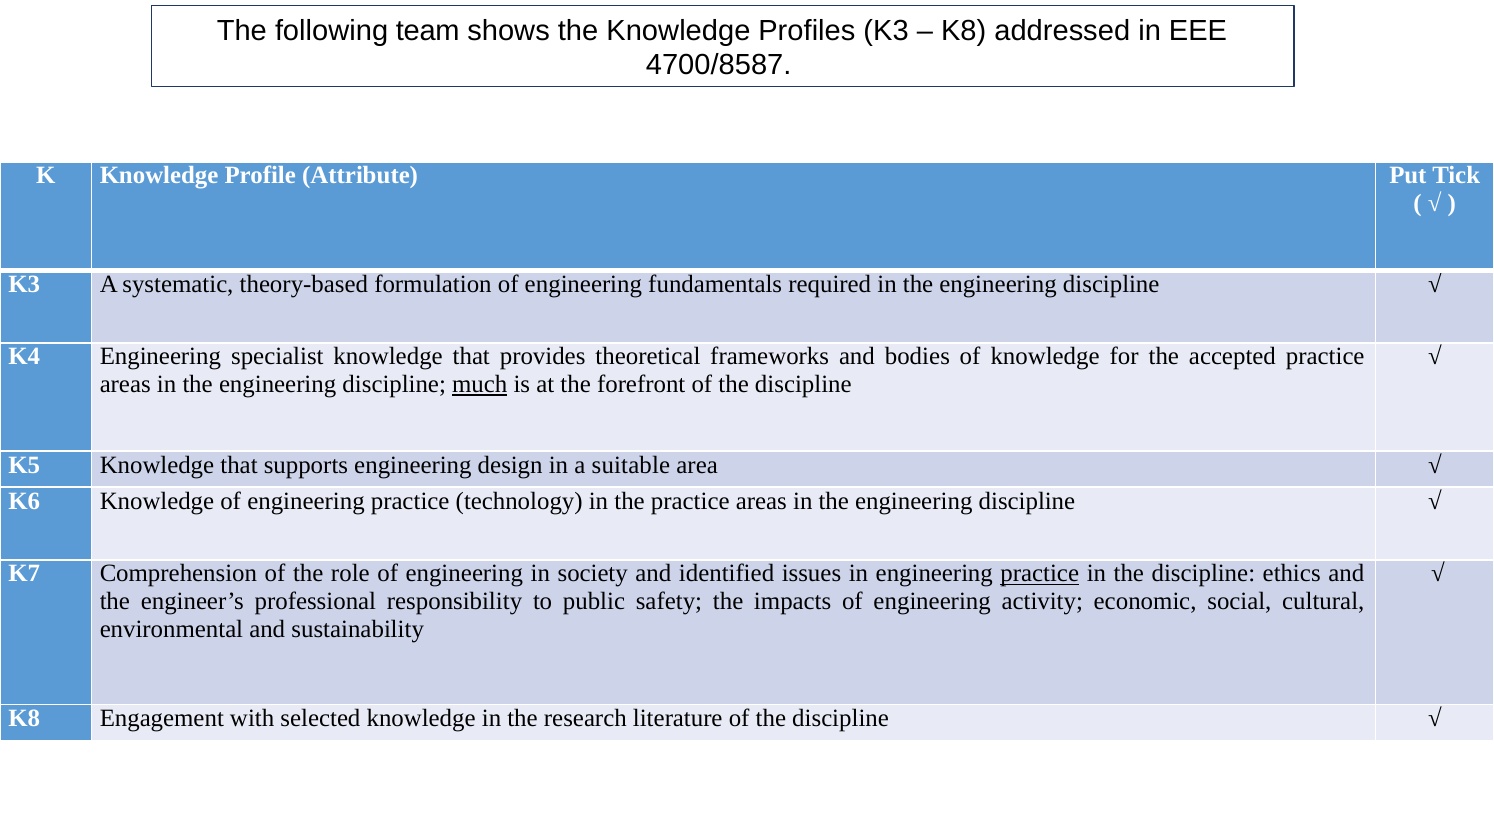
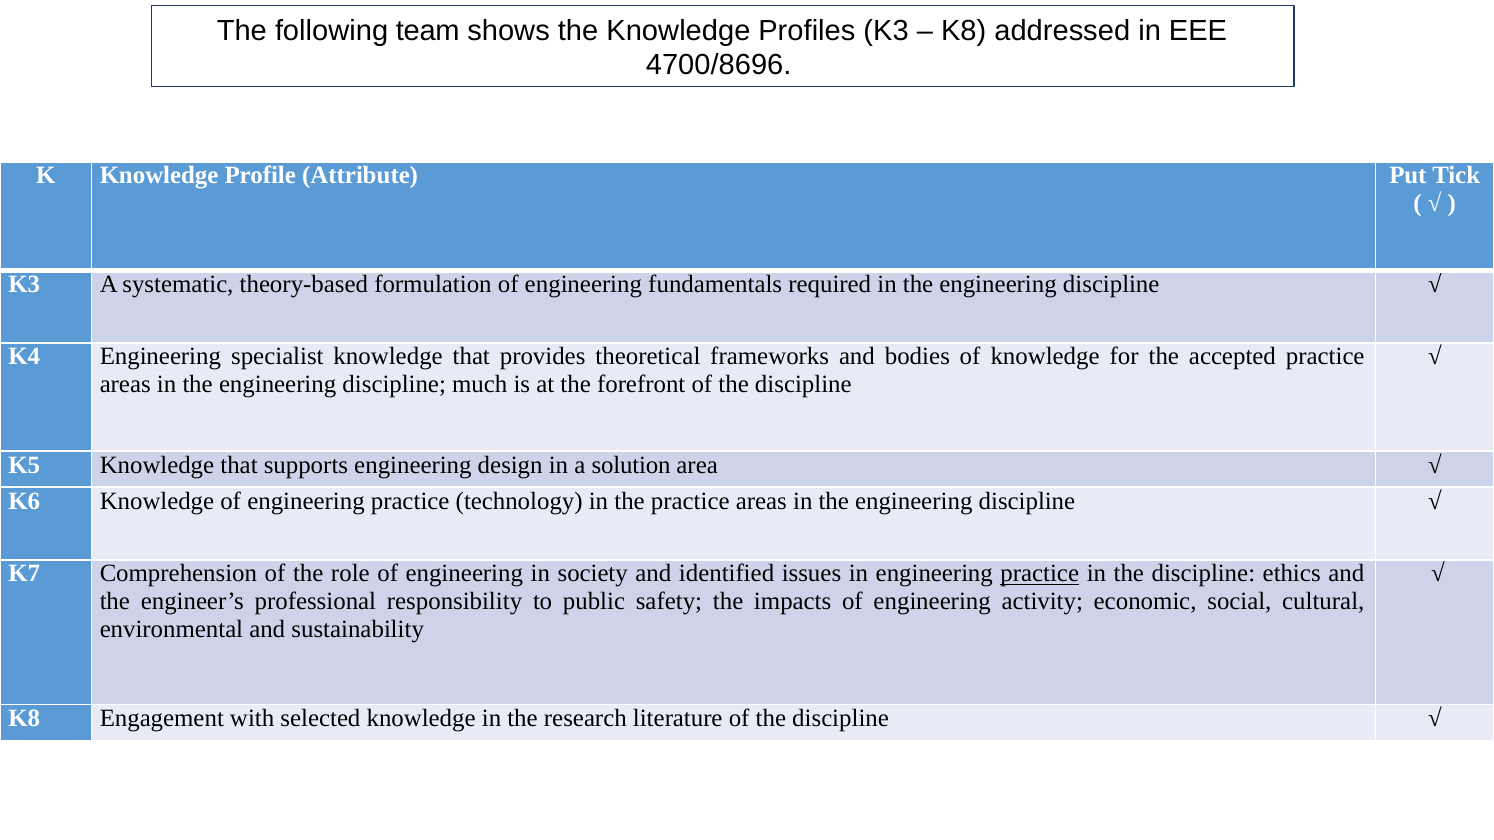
4700/8587: 4700/8587 -> 4700/8696 (719, 65)
much underline: present -> none (480, 384)
suitable: suitable -> solution (631, 465)
